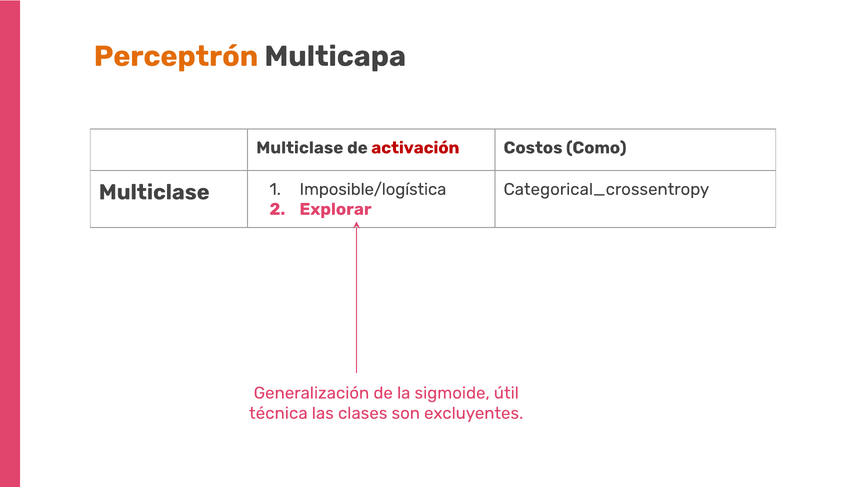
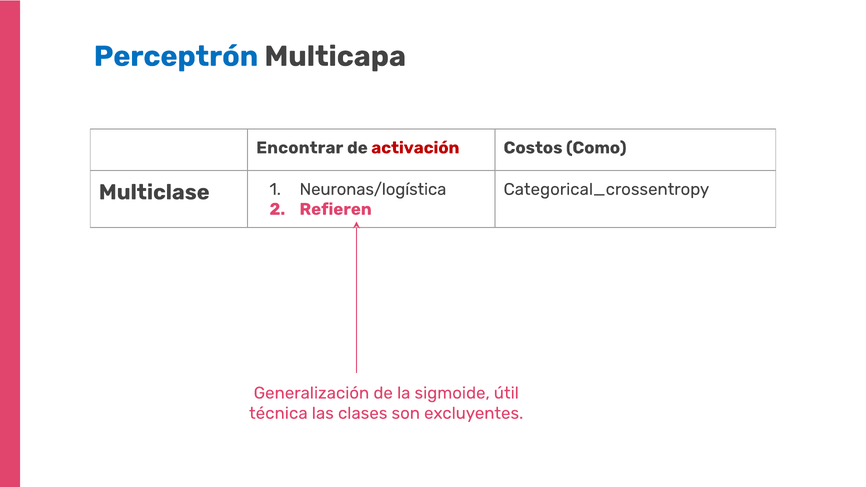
Perceptrón colour: orange -> blue (176, 56)
Multiclase: Multiclase -> Encontrar (300, 148)
Imposible/logística: Imposible/logística -> Neuronas/logística (373, 189)
Explorar: Explorar -> Refieren (336, 209)
